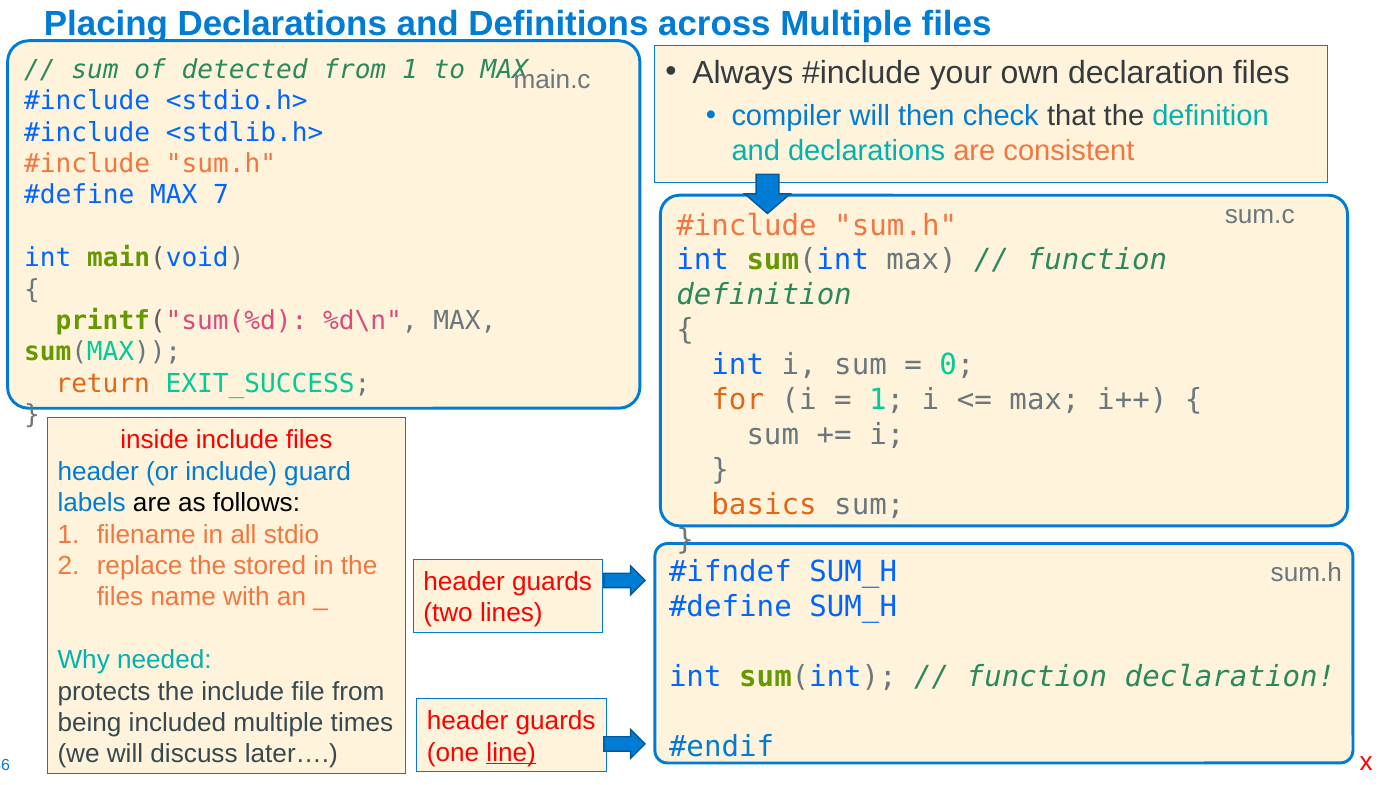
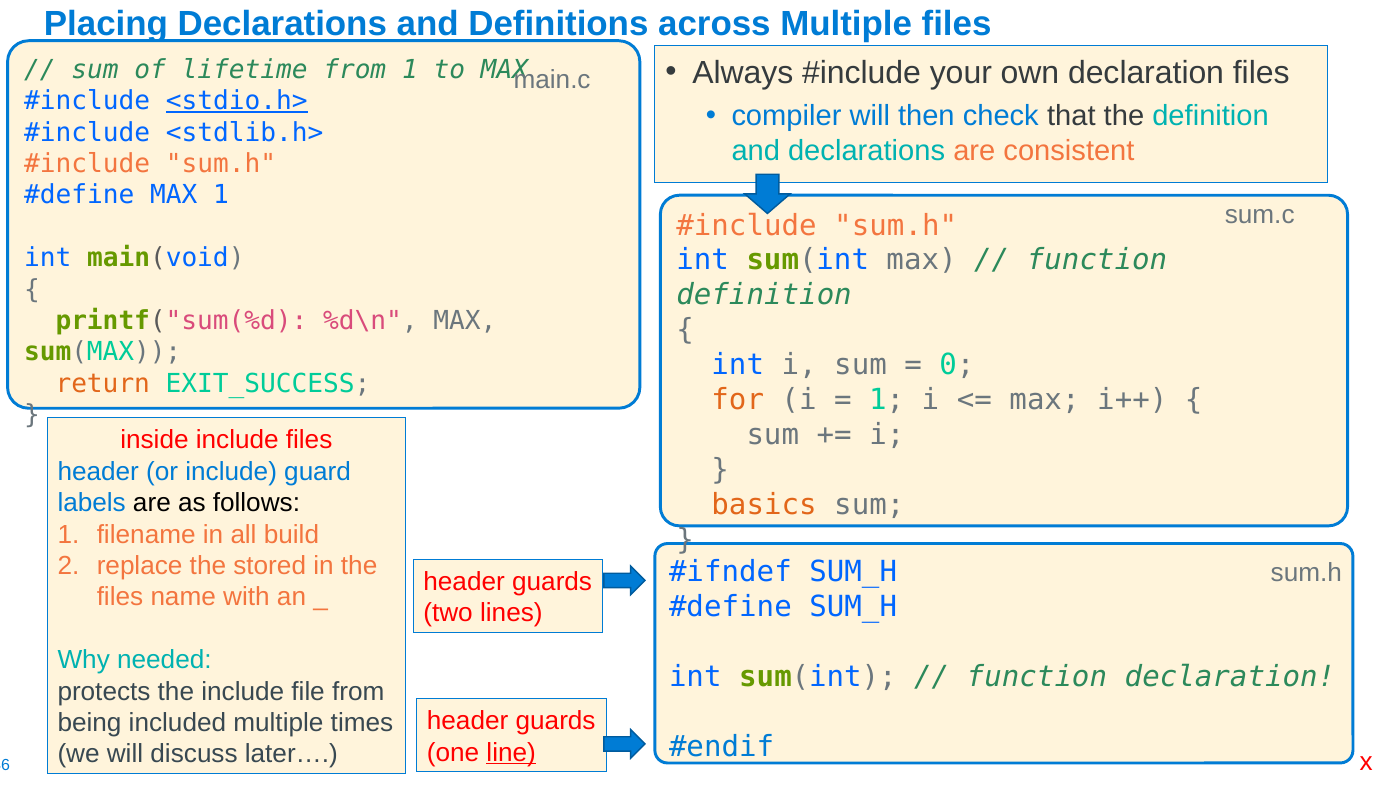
detected: detected -> lifetime (245, 70)
<stdio.h> underline: none -> present (237, 101)
MAX 7: 7 -> 1 (221, 195)
stdio: stdio -> build (291, 535)
